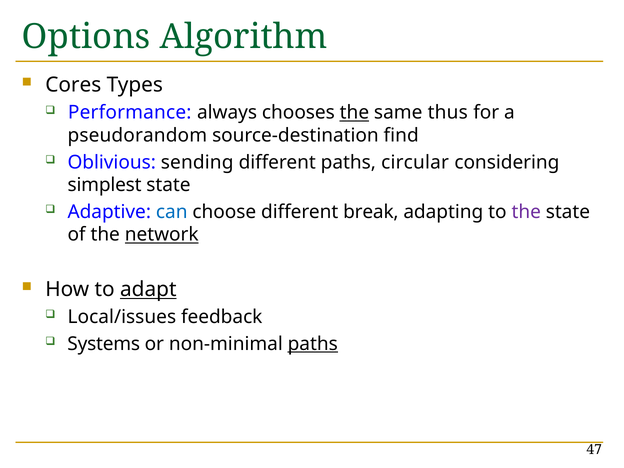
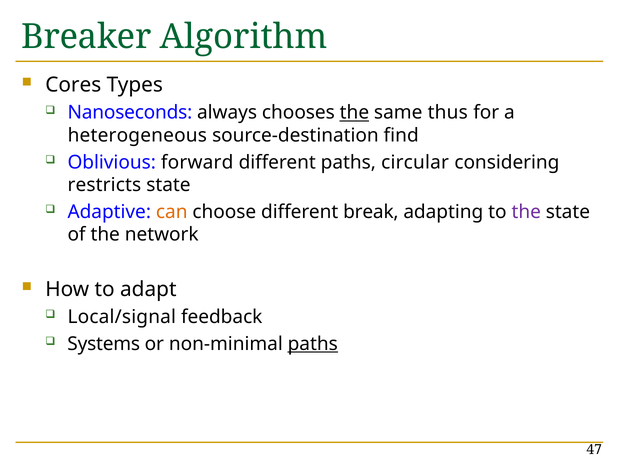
Options: Options -> Breaker (86, 37)
Performance: Performance -> Nanoseconds (130, 113)
pseudorandom: pseudorandom -> heterogeneous (137, 136)
sending: sending -> forward (197, 162)
simplest: simplest -> restricts (104, 185)
can colour: blue -> orange (172, 212)
network underline: present -> none (162, 235)
adapt underline: present -> none (148, 290)
Local/issues: Local/issues -> Local/signal (122, 317)
